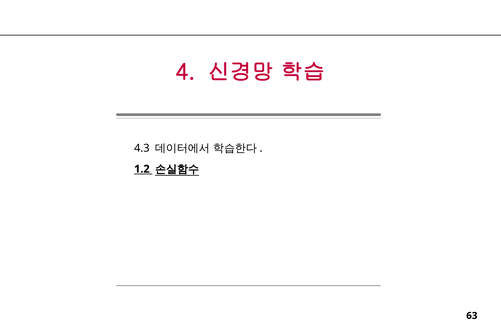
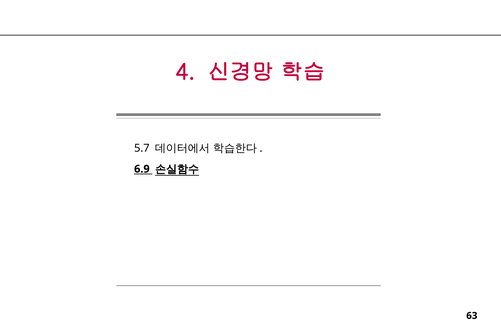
4.3: 4.3 -> 5.7 (142, 148)
1.2: 1.2 -> 6.9 (142, 169)
